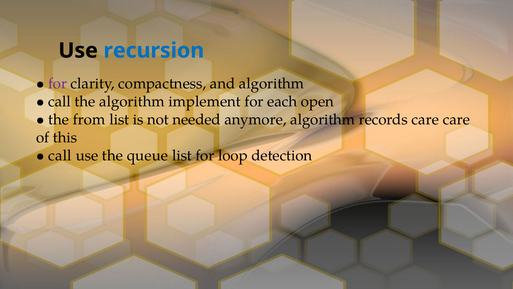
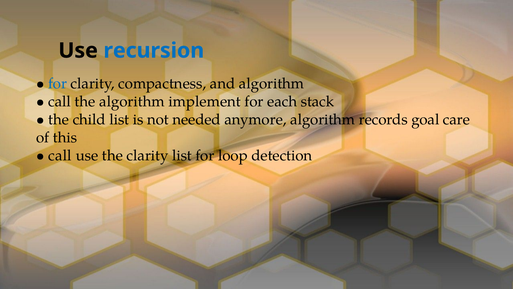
for colour: purple -> blue (58, 83)
open: open -> stack (317, 101)
from: from -> child (89, 119)
records care: care -> goal (425, 119)
the queue: queue -> clarity (148, 155)
